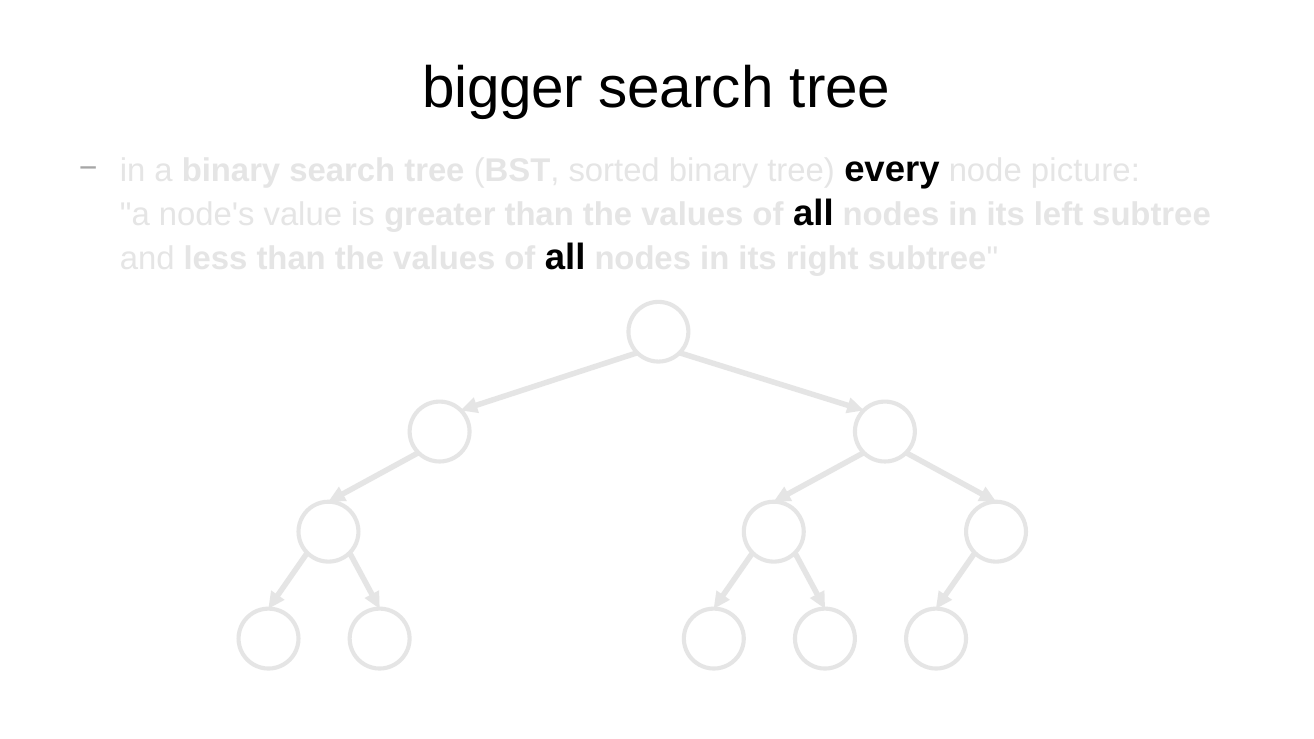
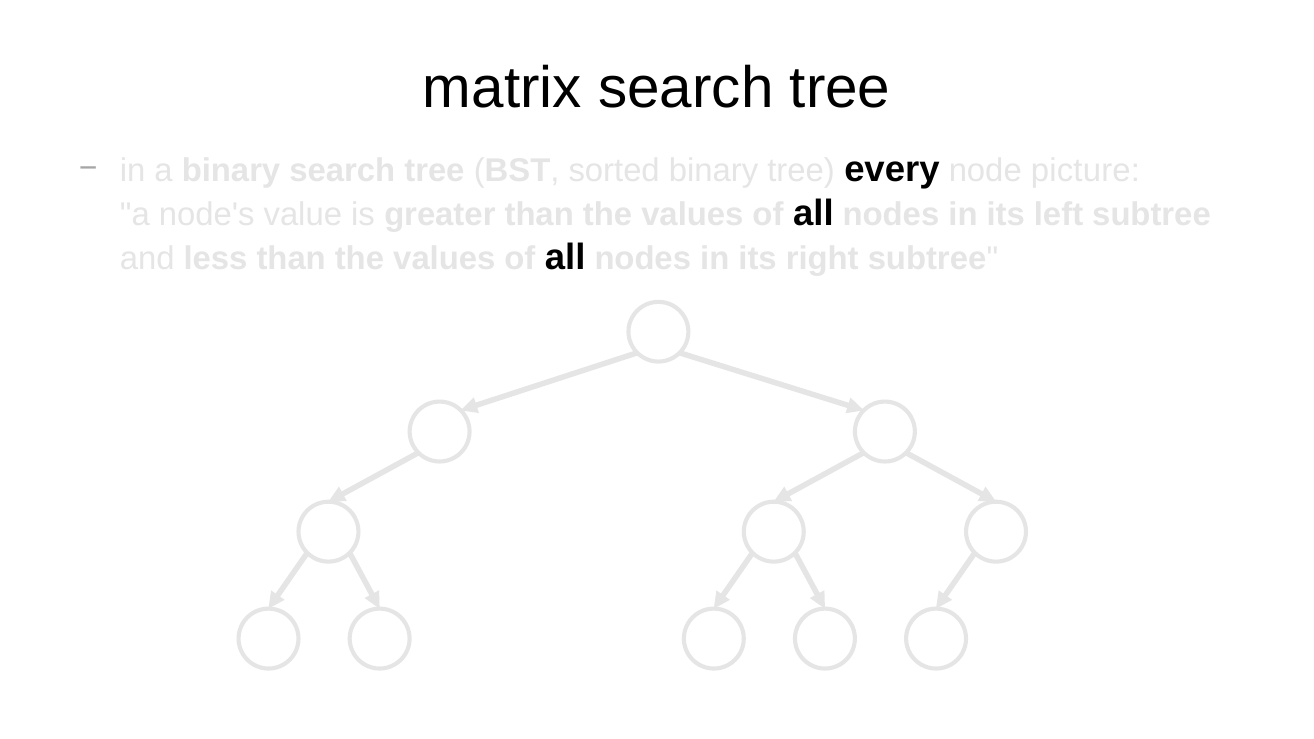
bigger: bigger -> matrix (502, 89)
